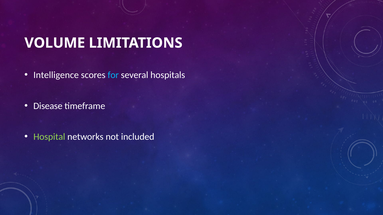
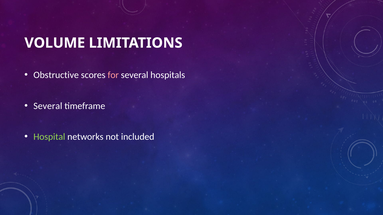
Intelligence: Intelligence -> Obstructive (56, 75)
for colour: light blue -> pink (113, 75)
Disease: Disease -> Several (48, 106)
